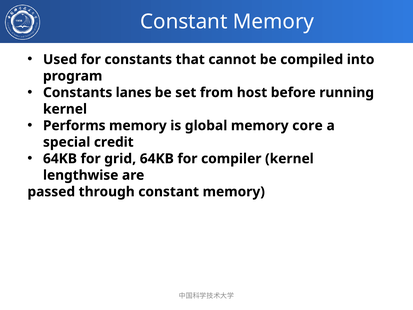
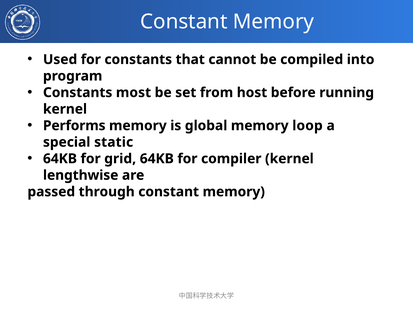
lanes: lanes -> most (133, 92)
core: core -> loop (307, 126)
credit: credit -> static (114, 142)
